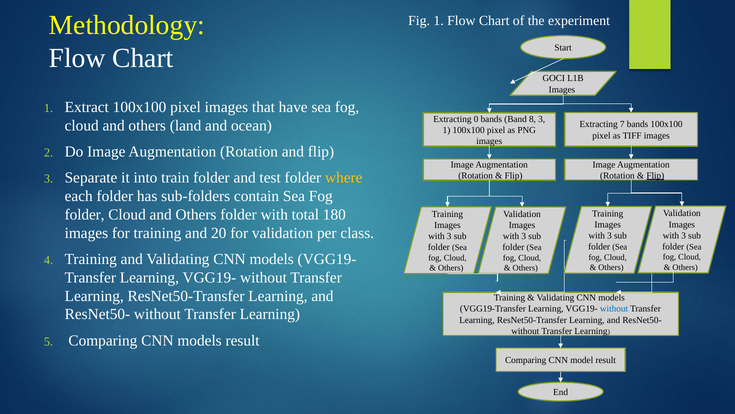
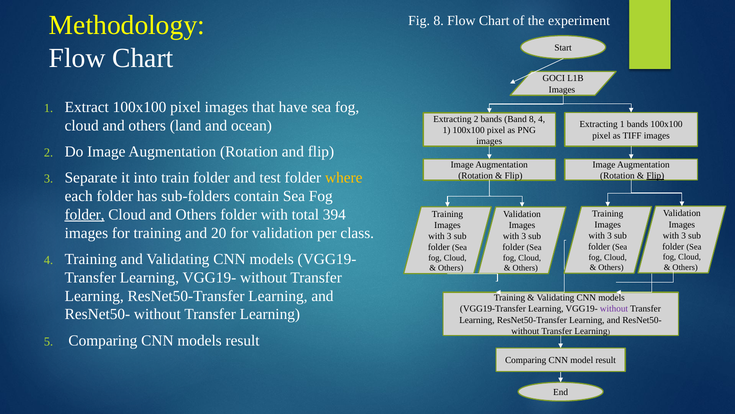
Fig 1: 1 -> 8 (439, 21)
Extracting 0: 0 -> 2 (476, 119)
8 3: 3 -> 4 (542, 119)
Extracting 7: 7 -> 1 (622, 124)
folder underline: none -> present (85, 214)
180: 180 -> 394 (334, 214)
without colour: blue -> purple (614, 309)
